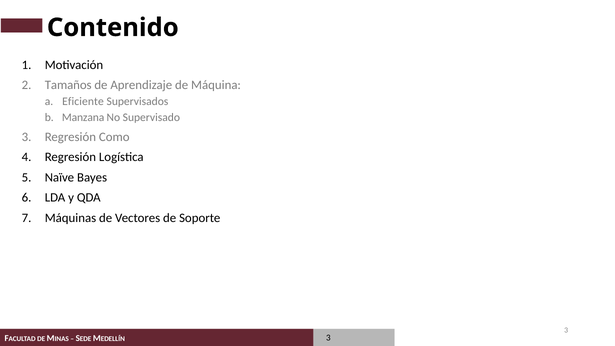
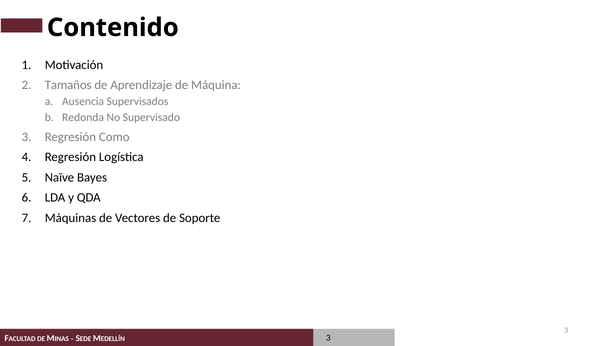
Eficiente: Eficiente -> Ausencia (83, 102)
Manzana: Manzana -> Redonda (83, 117)
